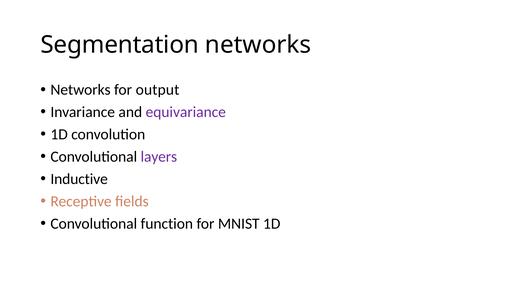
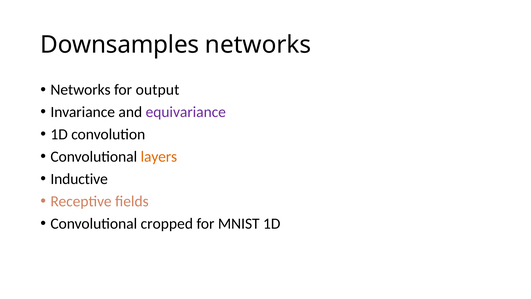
Segmentation: Segmentation -> Downsamples (120, 45)
layers colour: purple -> orange (159, 157)
function: function -> cropped (167, 223)
